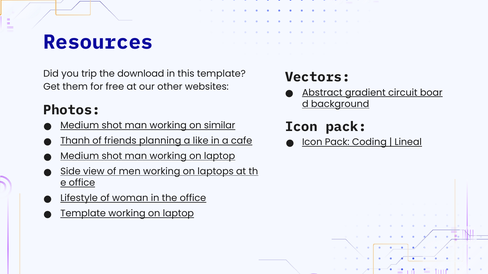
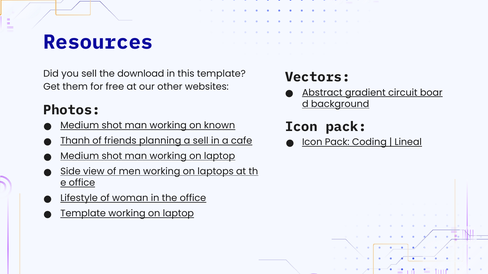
you trip: trip -> sell (89, 74)
similar: similar -> known (220, 126)
a like: like -> sell (201, 141)
